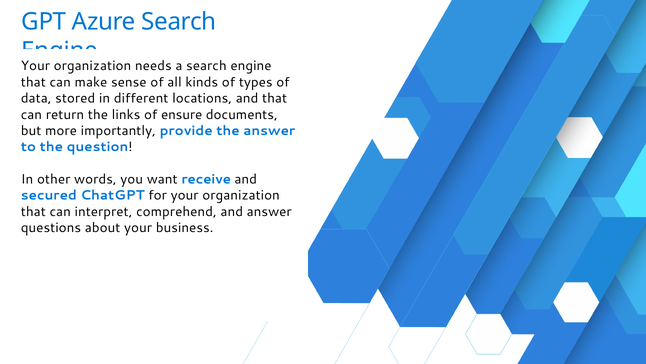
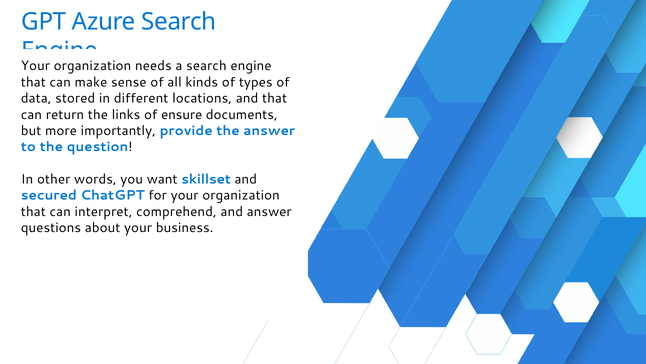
receive: receive -> skillset (206, 179)
